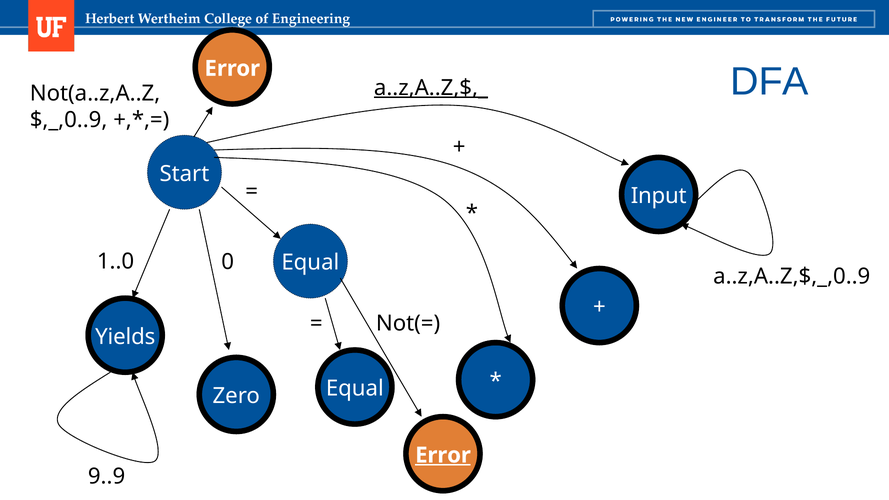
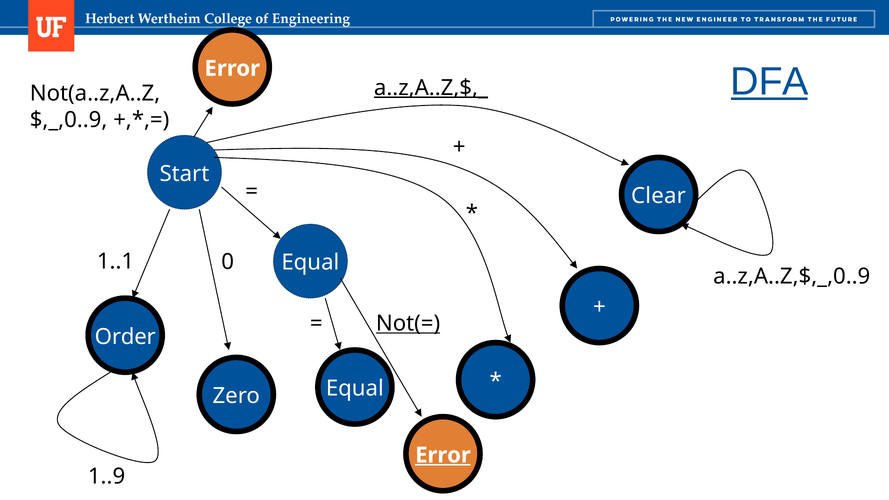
DFA underline: none -> present (769, 82)
Input: Input -> Clear (658, 196)
1..0: 1..0 -> 1..1 (116, 262)
Not(= underline: none -> present (408, 323)
Yields: Yields -> Order (125, 337)
9..9: 9..9 -> 1..9 (107, 477)
